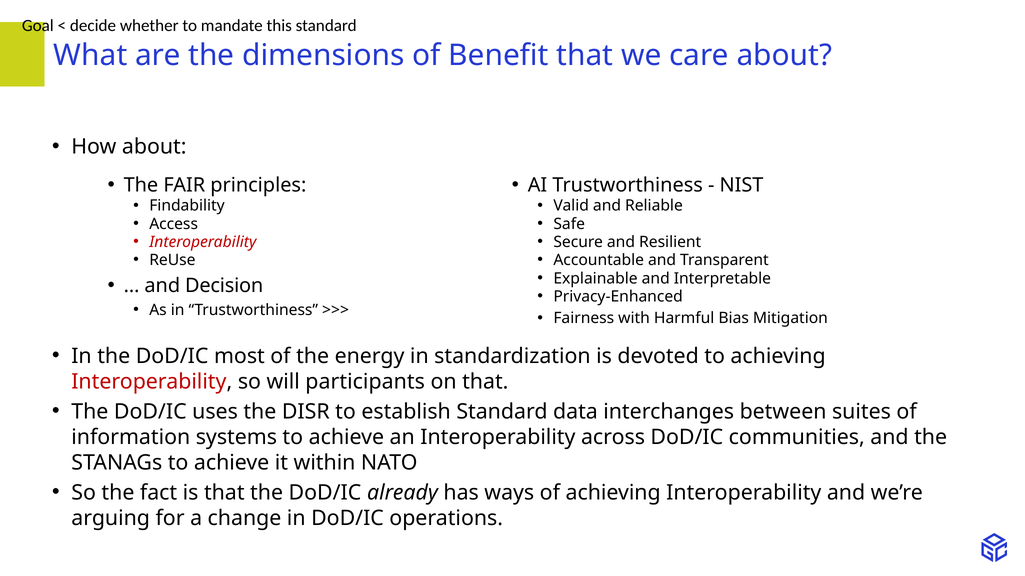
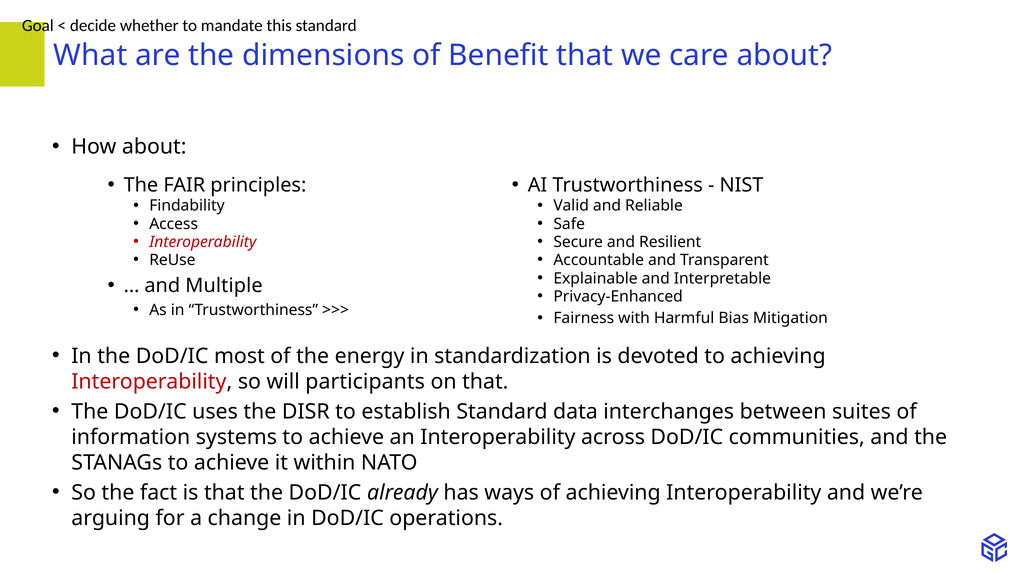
Decision: Decision -> Multiple (224, 286)
